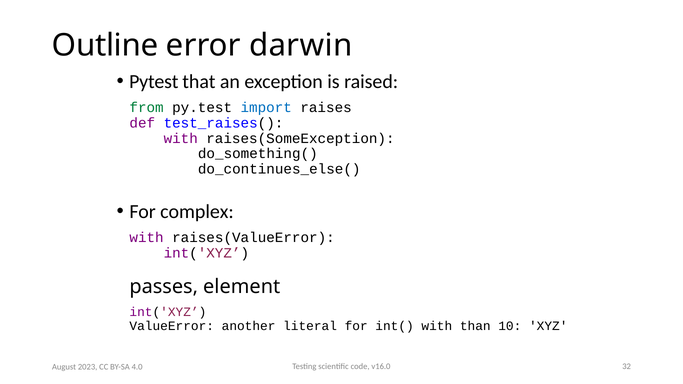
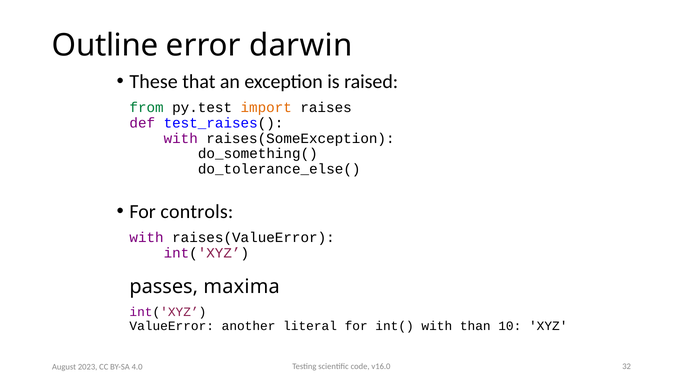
Pytest: Pytest -> These (154, 81)
import colour: blue -> orange (266, 108)
do_continues_else(: do_continues_else( -> do_tolerance_else( (279, 169)
complex: complex -> controls (197, 212)
element: element -> maxima (242, 287)
